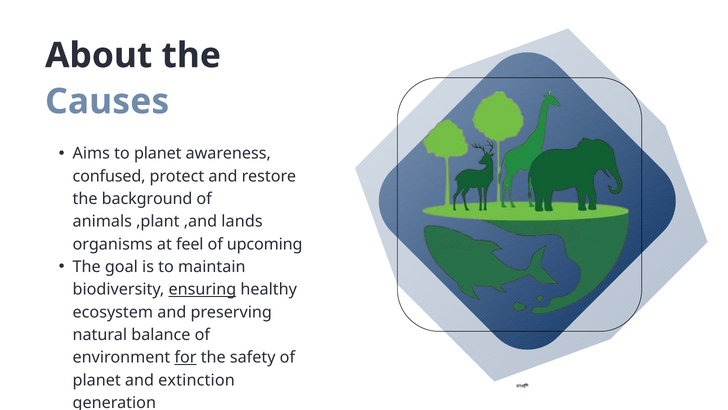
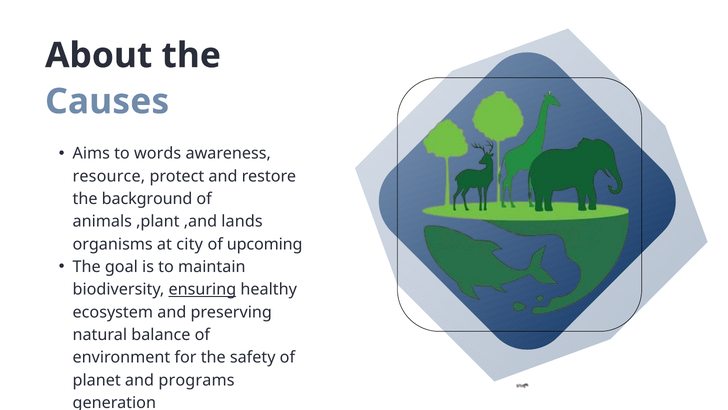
to planet: planet -> words (158, 153)
confused: confused -> resource (109, 176)
feel: feel -> city (190, 244)
for underline: present -> none (186, 357)
extinction: extinction -> programs (197, 380)
